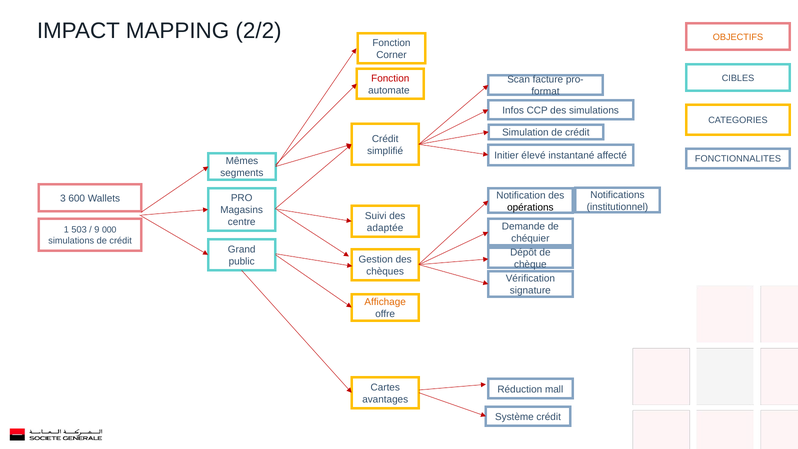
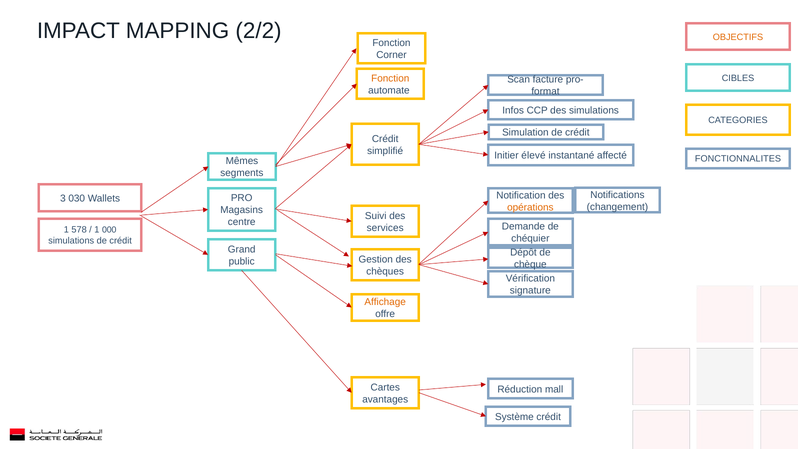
Fonction colour: red -> orange (390, 78)
600: 600 -> 030 (77, 198)
institutionnel: institutionnel -> changement (617, 207)
opérations colour: black -> orange (530, 207)
adaptée: adaptée -> services (385, 228)
503: 503 -> 578 (79, 230)
9: 9 -> 1 (97, 230)
